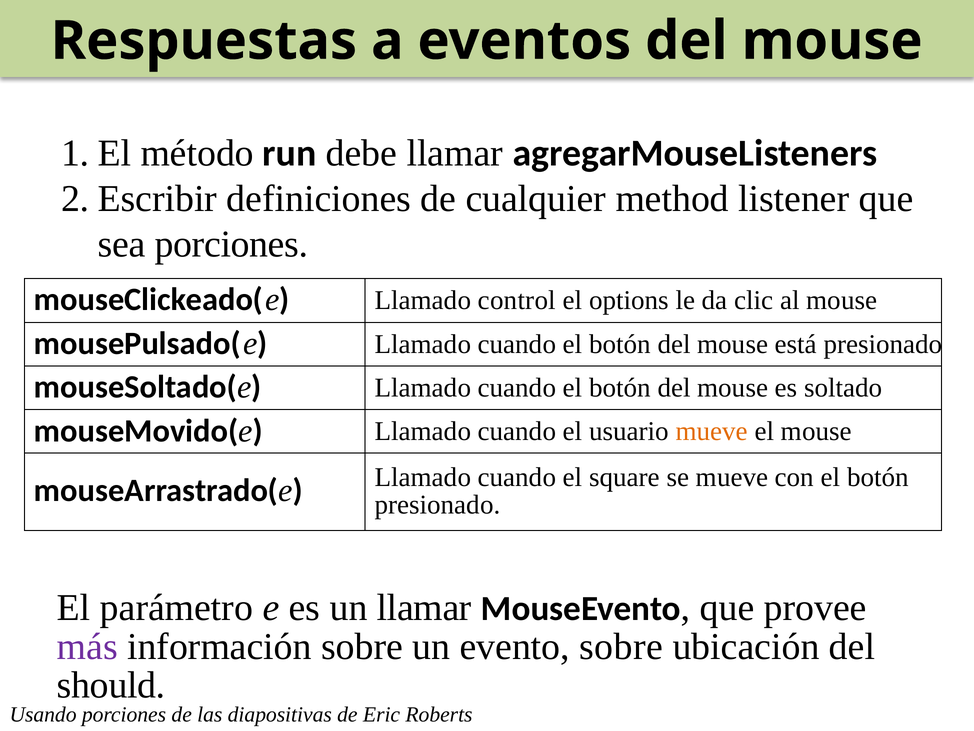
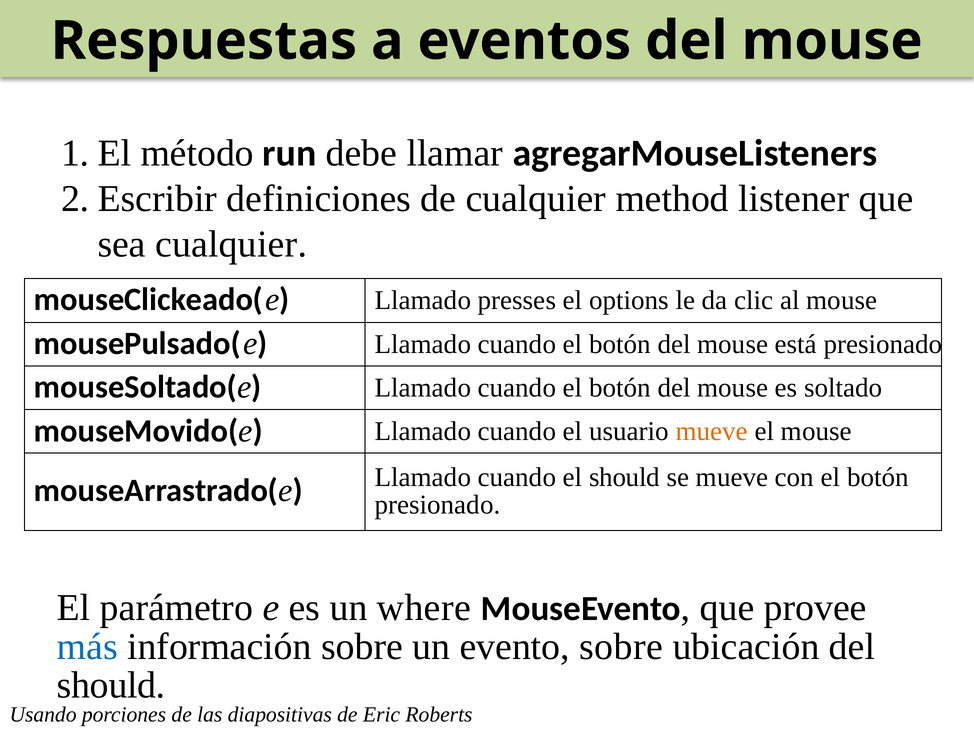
sea porciones: porciones -> cualquier (231, 244)
control: control -> presses (517, 300)
el square: square -> should (625, 477)
un llamar: llamar -> where (424, 608)
más colour: purple -> blue (87, 646)
